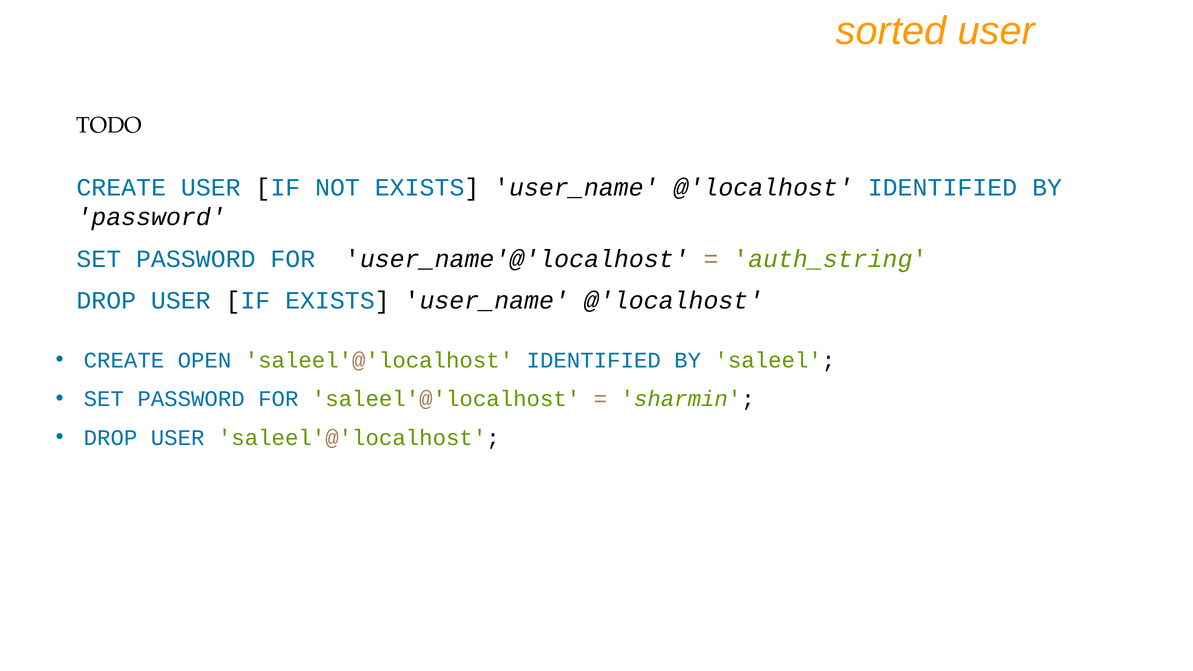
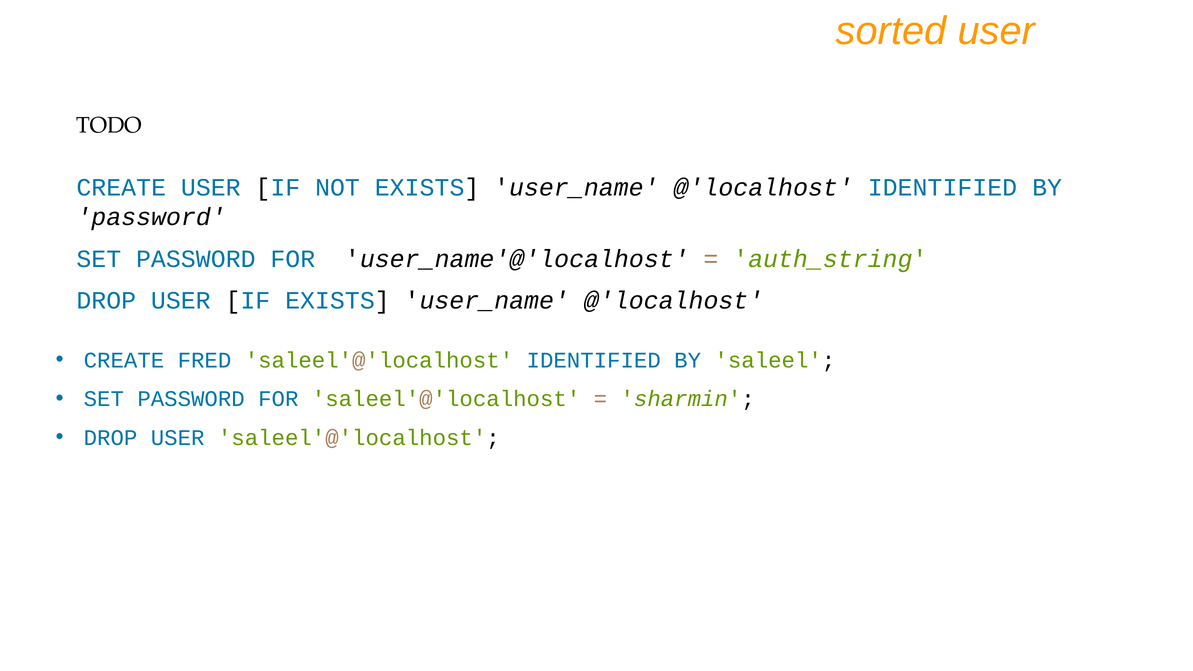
OPEN: OPEN -> FRED (204, 360)
